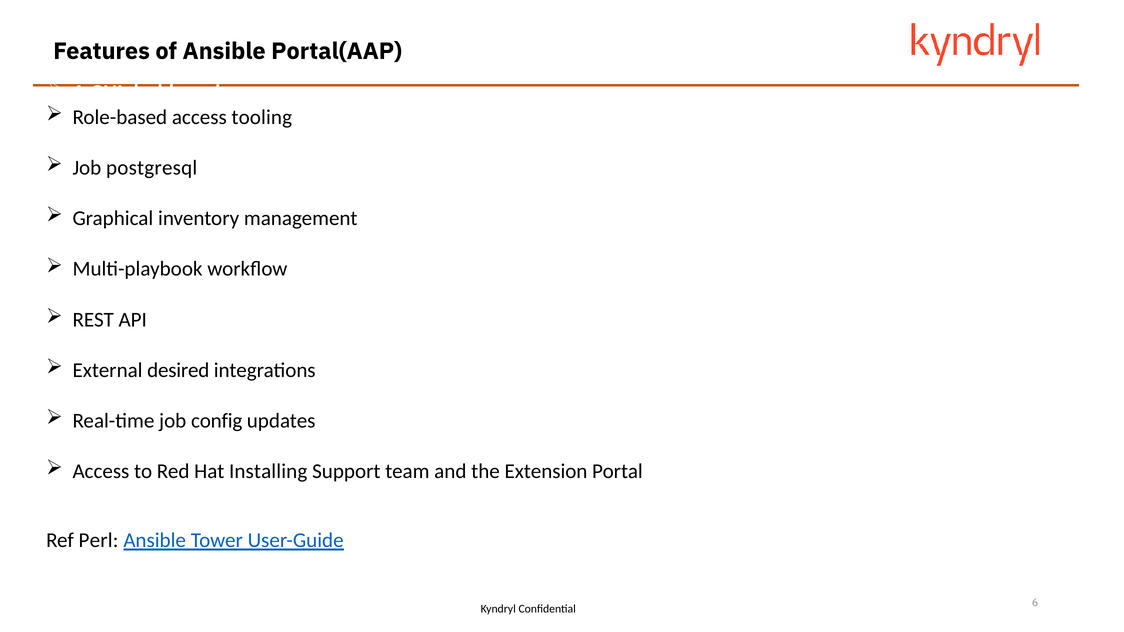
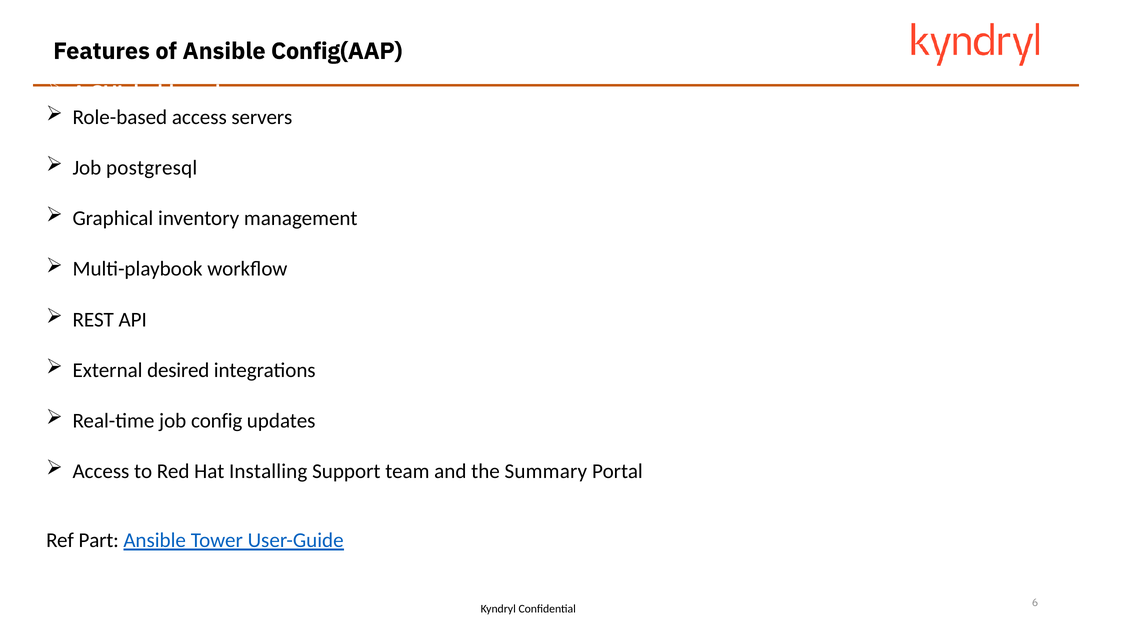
Portal(AAP: Portal(AAP -> Config(AAP (337, 51)
tooling: tooling -> servers (262, 117)
Extension: Extension -> Summary (546, 471)
Perl: Perl -> Part (99, 540)
